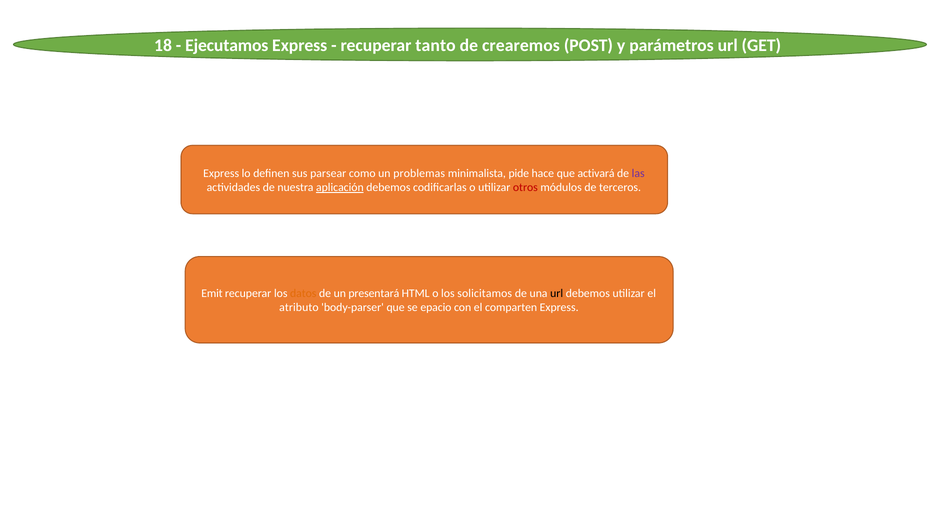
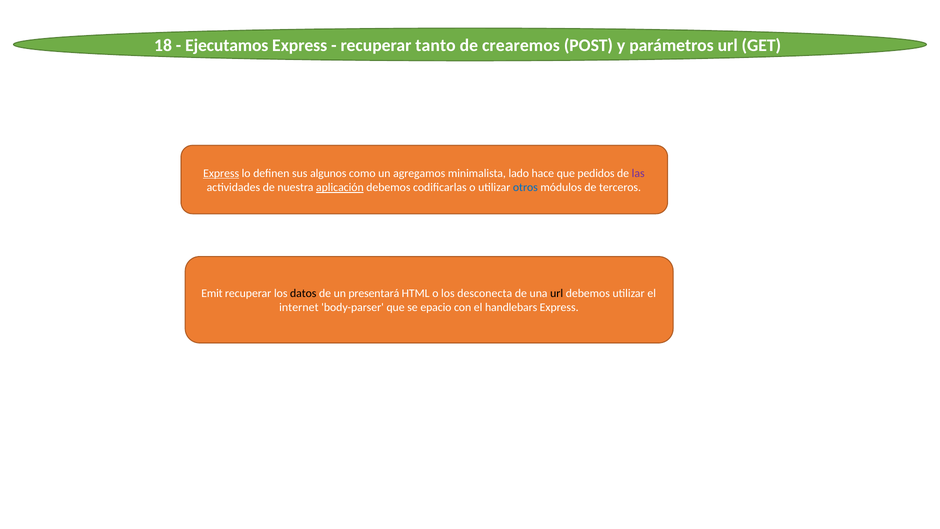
Express underline: none -> present (221, 173)
parsear: parsear -> algunos (328, 173)
problemas: problemas -> agregamos (419, 173)
pide: pide -> lado (519, 173)
activará: activará -> pedidos (596, 173)
otros colour: red -> blue (525, 187)
datos colour: orange -> black (303, 293)
solicitamos: solicitamos -> desconecta (485, 293)
atributo: atributo -> internet (299, 307)
comparten: comparten -> handlebars (511, 307)
